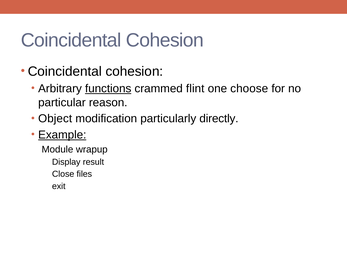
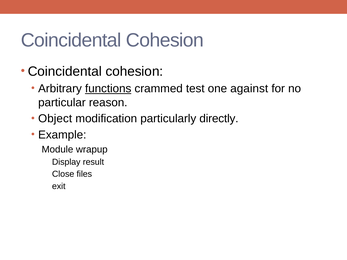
flint: flint -> test (195, 89)
choose: choose -> against (249, 89)
Example underline: present -> none (62, 135)
